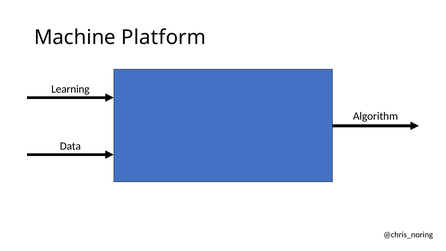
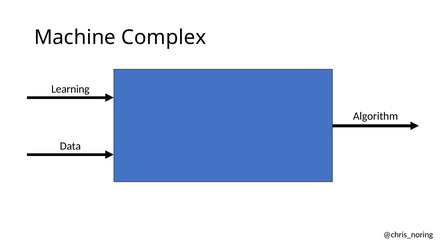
Platform: Platform -> Complex (164, 37)
